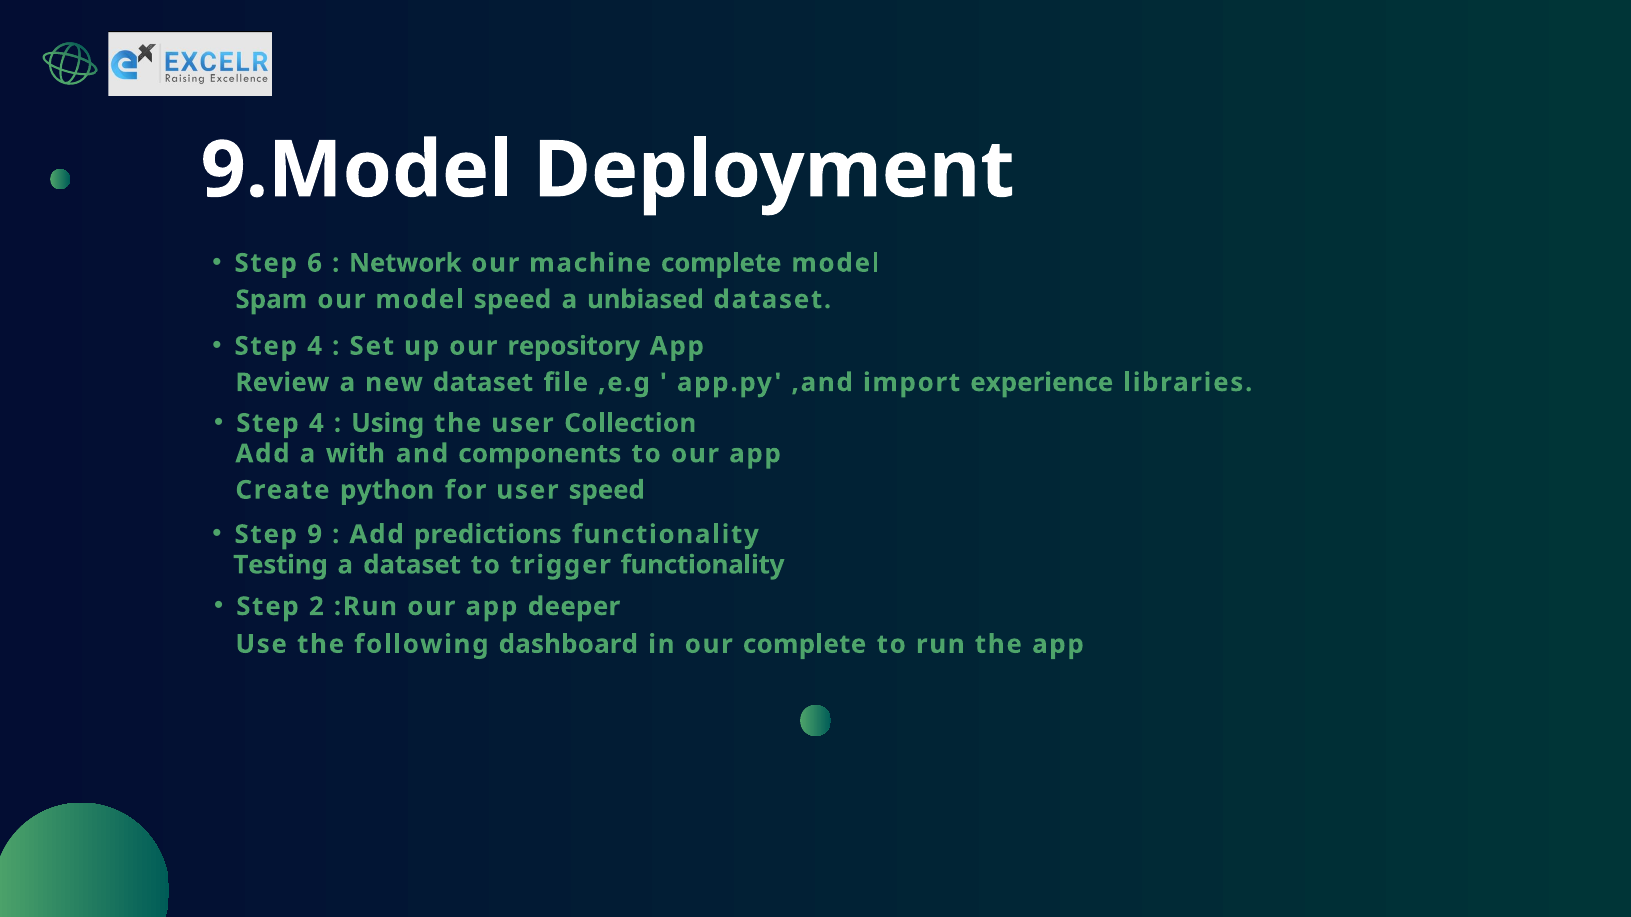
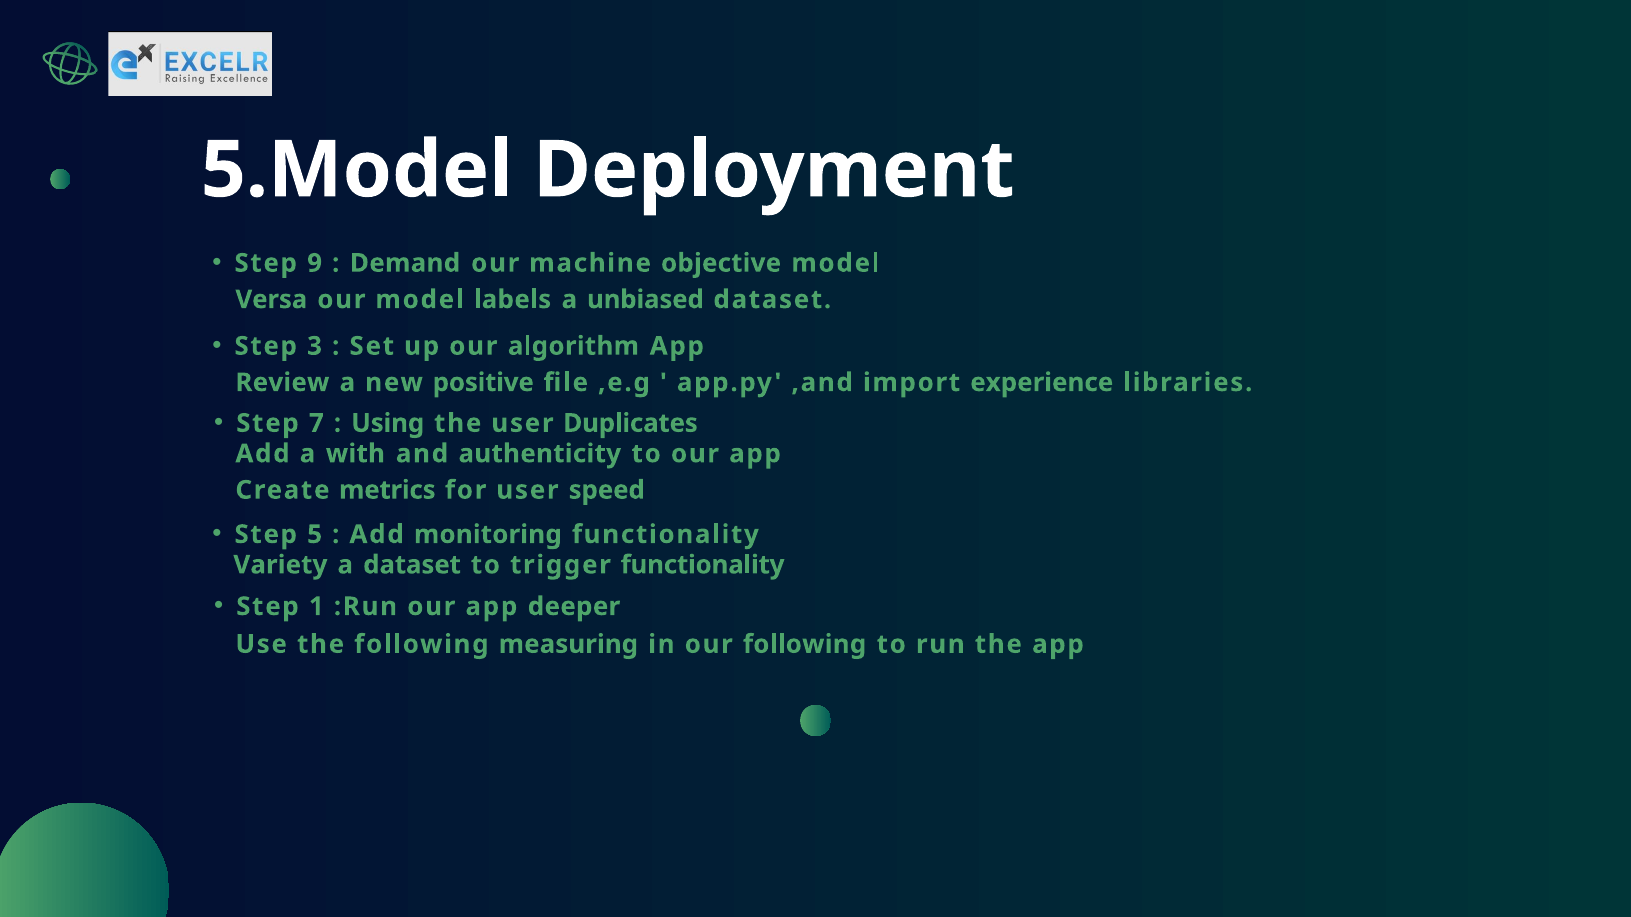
9.Model: 9.Model -> 5.Model (357, 170)
6: 6 -> 9 (315, 263)
Network: Network -> Demand (405, 263)
machine complete: complete -> objective (721, 263)
Spam: Spam -> Versa (271, 300)
model speed: speed -> labels (512, 300)
4: 4 -> 3 (315, 346)
repository: repository -> algorithm (573, 346)
new dataset: dataset -> positive (483, 383)
4: 4 -> 7 (316, 423)
Collection: Collection -> Duplicates (631, 423)
components: components -> authenticity (540, 454)
python: python -> metrics (387, 490)
9: 9 -> 5 (315, 535)
predictions: predictions -> monitoring (488, 535)
Testing: Testing -> Variety (280, 565)
2: 2 -> 1 (316, 607)
dashboard: dashboard -> measuring (568, 645)
our complete: complete -> following (805, 645)
